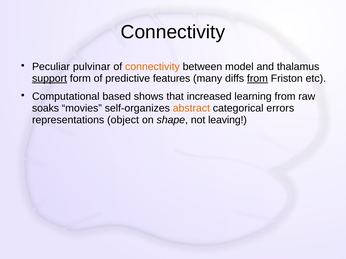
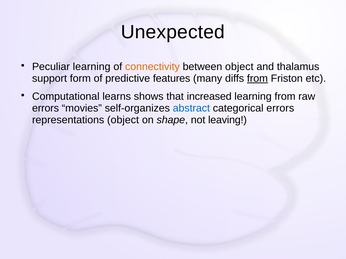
Connectivity: Connectivity -> Unexpected (173, 32)
Peculiar pulvinar: pulvinar -> learning (92, 67)
between model: model -> object (239, 67)
support underline: present -> none (50, 79)
based: based -> learns (117, 97)
soaks: soaks -> errors (46, 108)
abstract colour: orange -> blue (191, 108)
